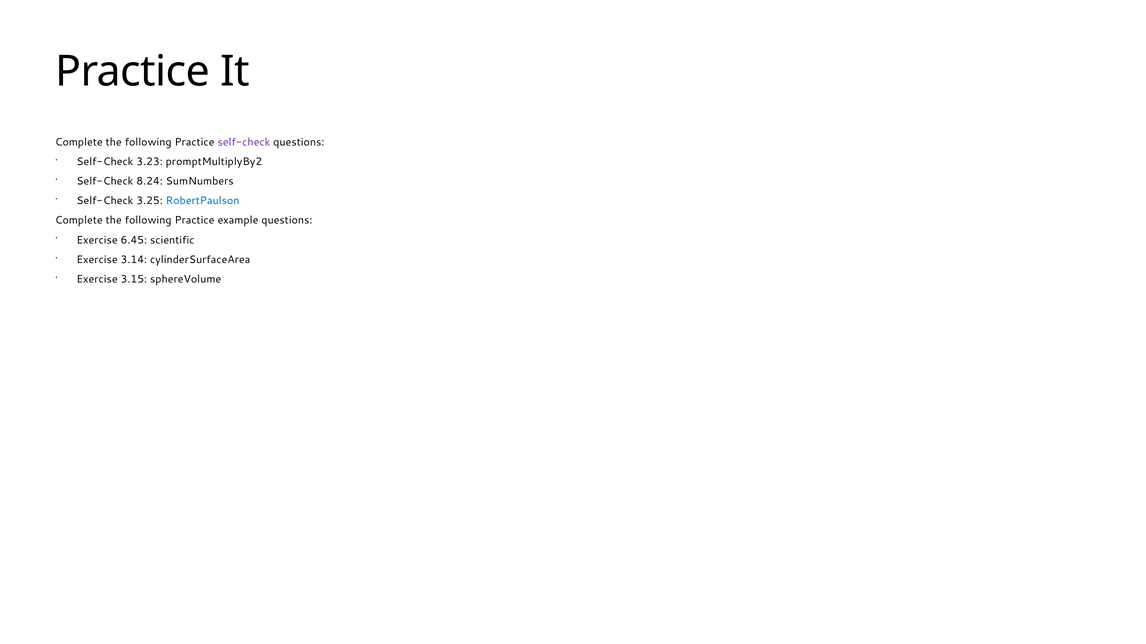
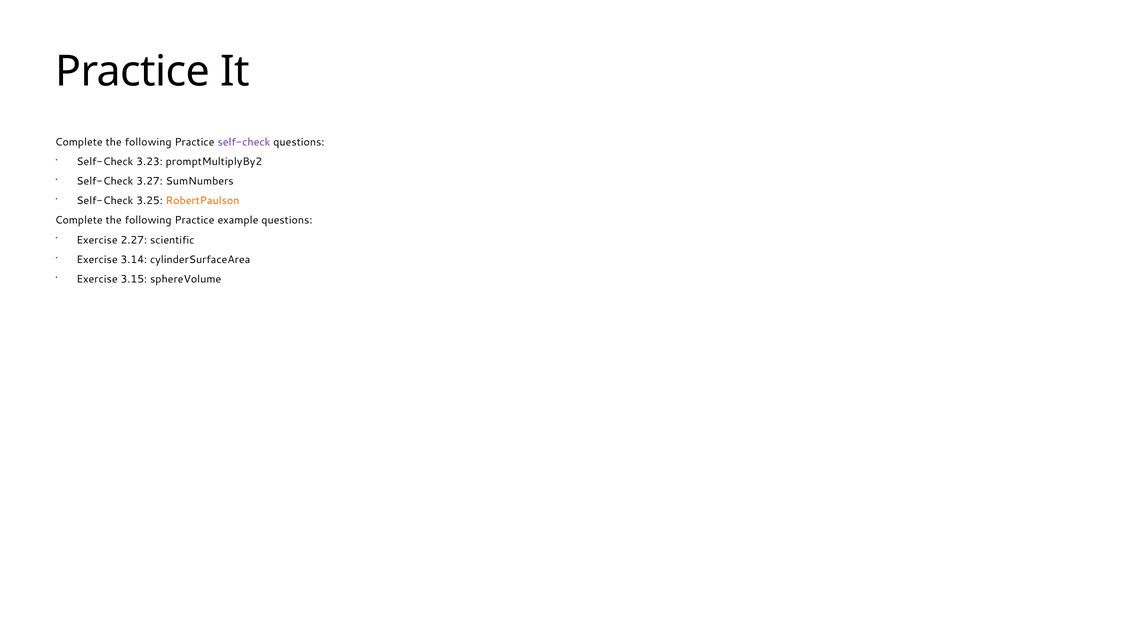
8.24: 8.24 -> 3.27 (150, 181)
RobertPaulson colour: blue -> orange (203, 201)
6.45: 6.45 -> 2.27 (134, 240)
